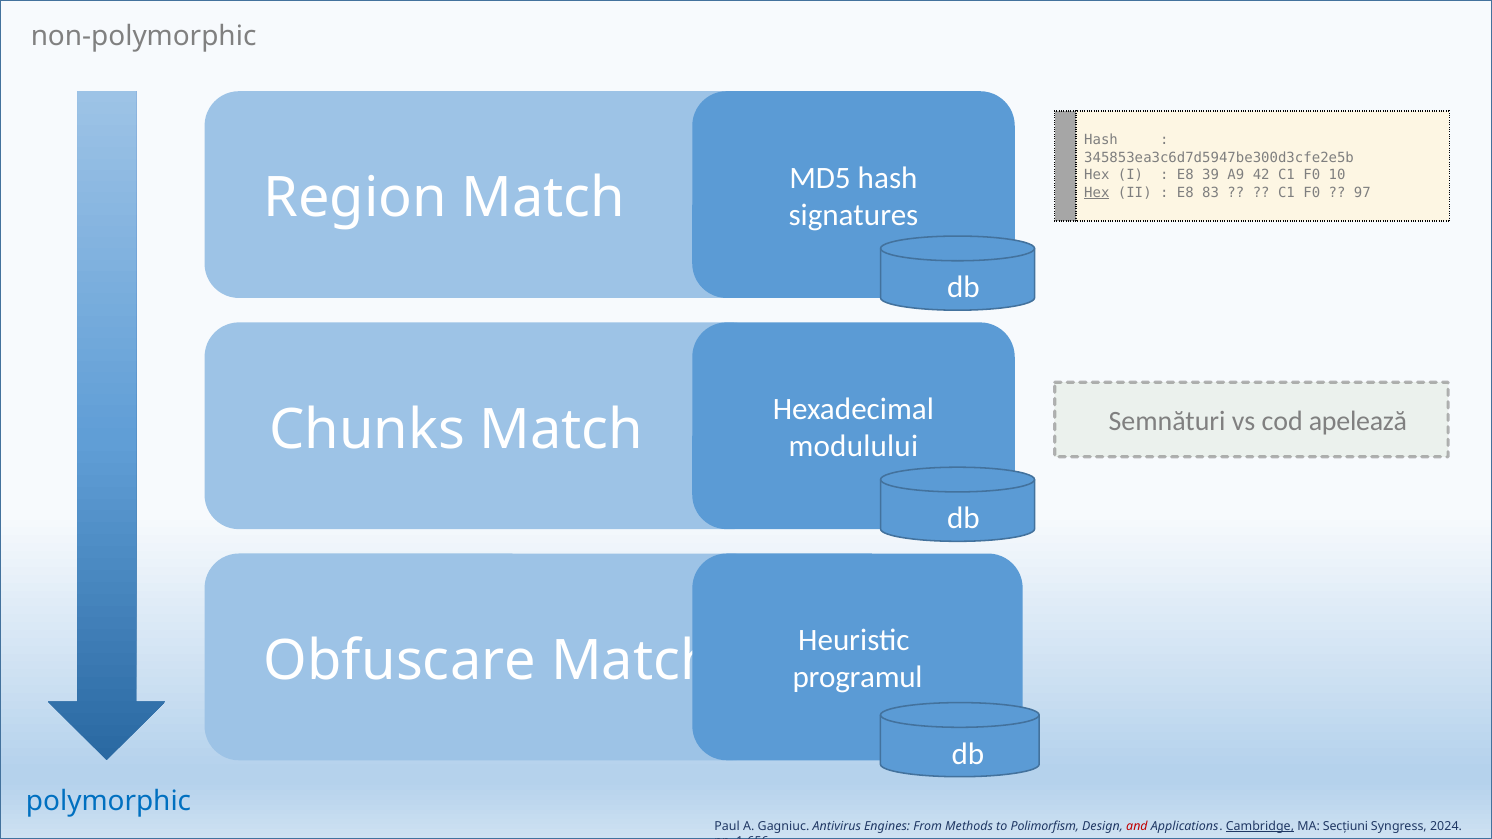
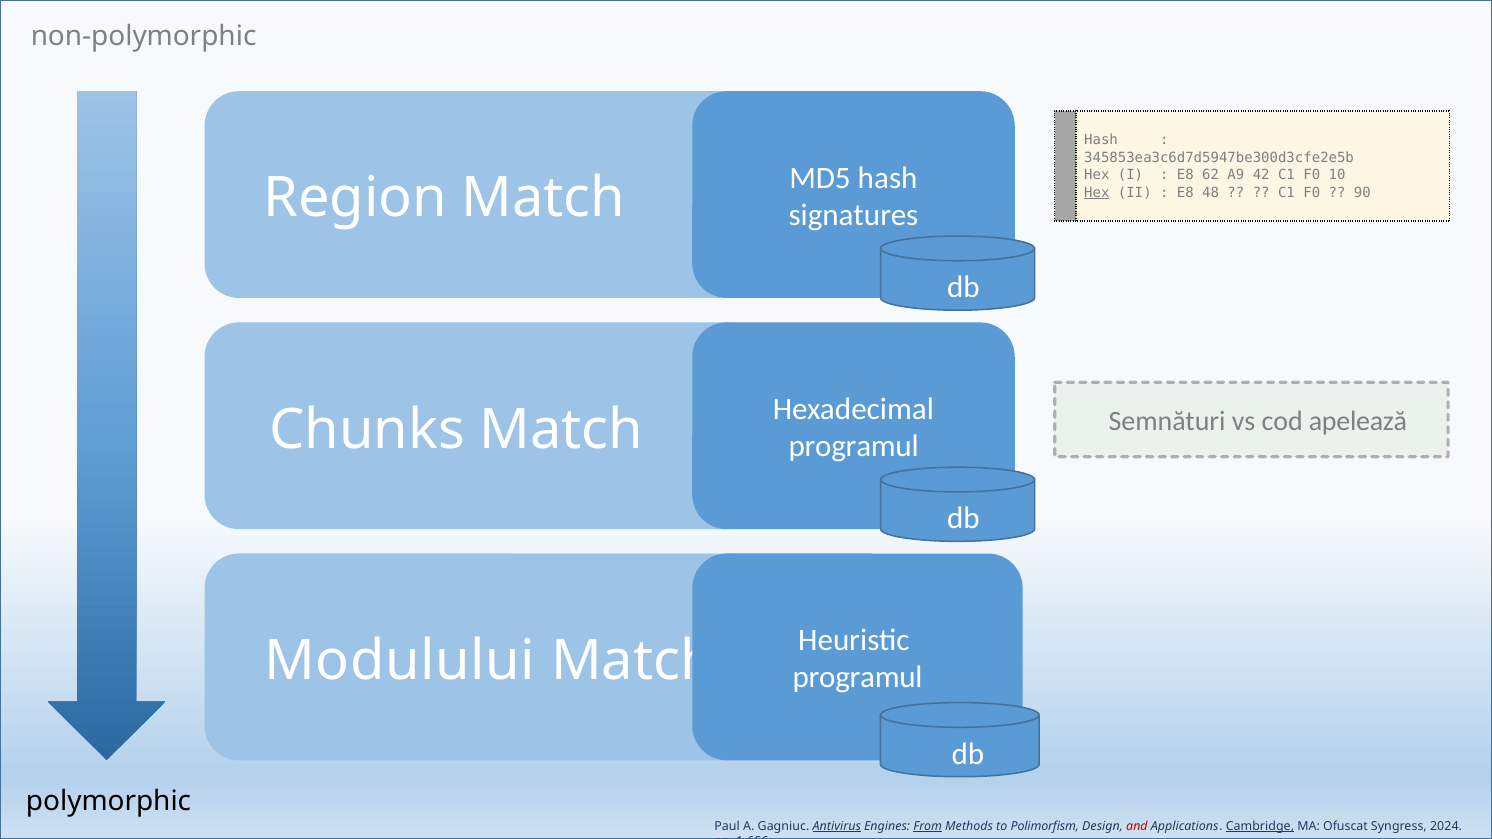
39: 39 -> 62 (1211, 175)
83: 83 -> 48 (1211, 193)
97: 97 -> 90 (1362, 193)
modulului: modulului -> programul (854, 447)
Obfuscare: Obfuscare -> Modulului (400, 661)
polymorphic colour: blue -> black (109, 801)
Antivirus underline: none -> present (837, 827)
From underline: none -> present (928, 827)
Secțiuni: Secțiuni -> Ofuscat (1345, 827)
